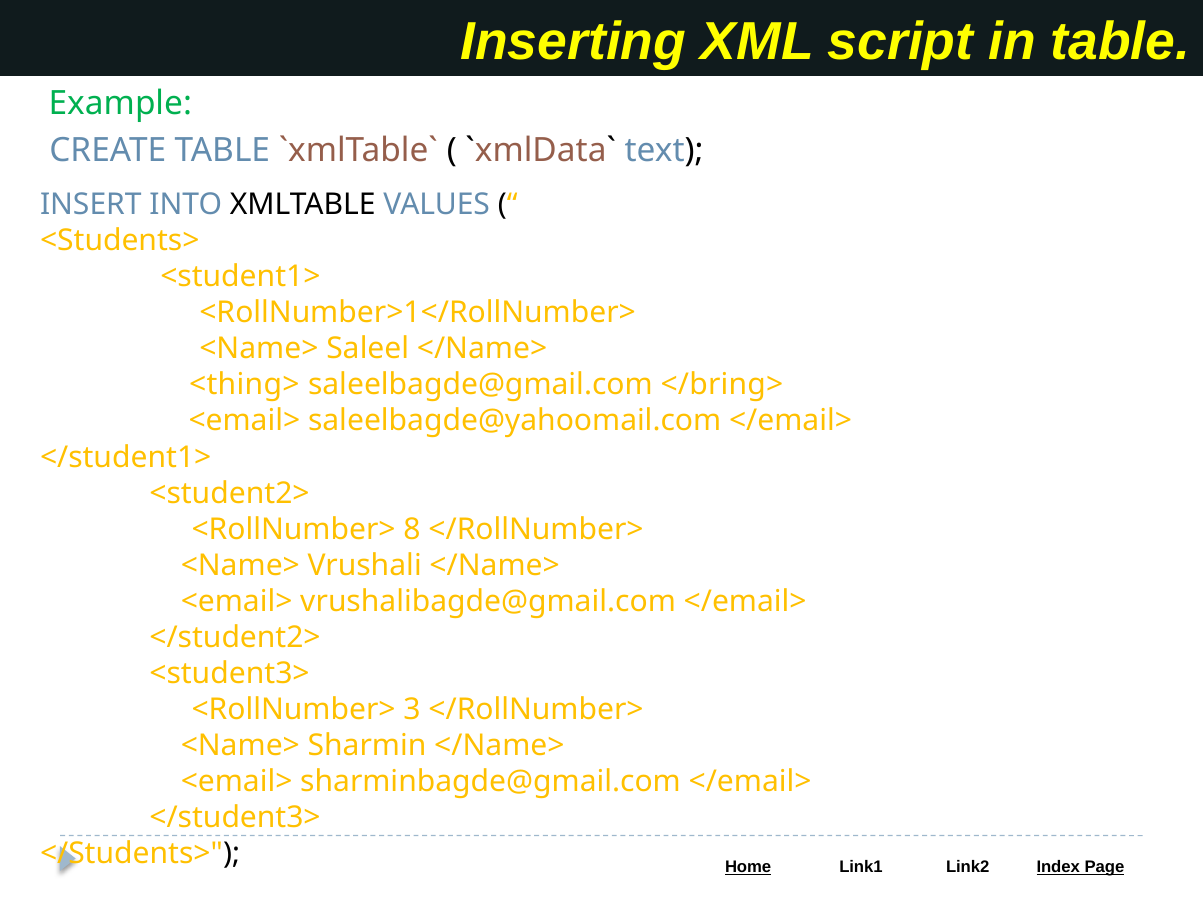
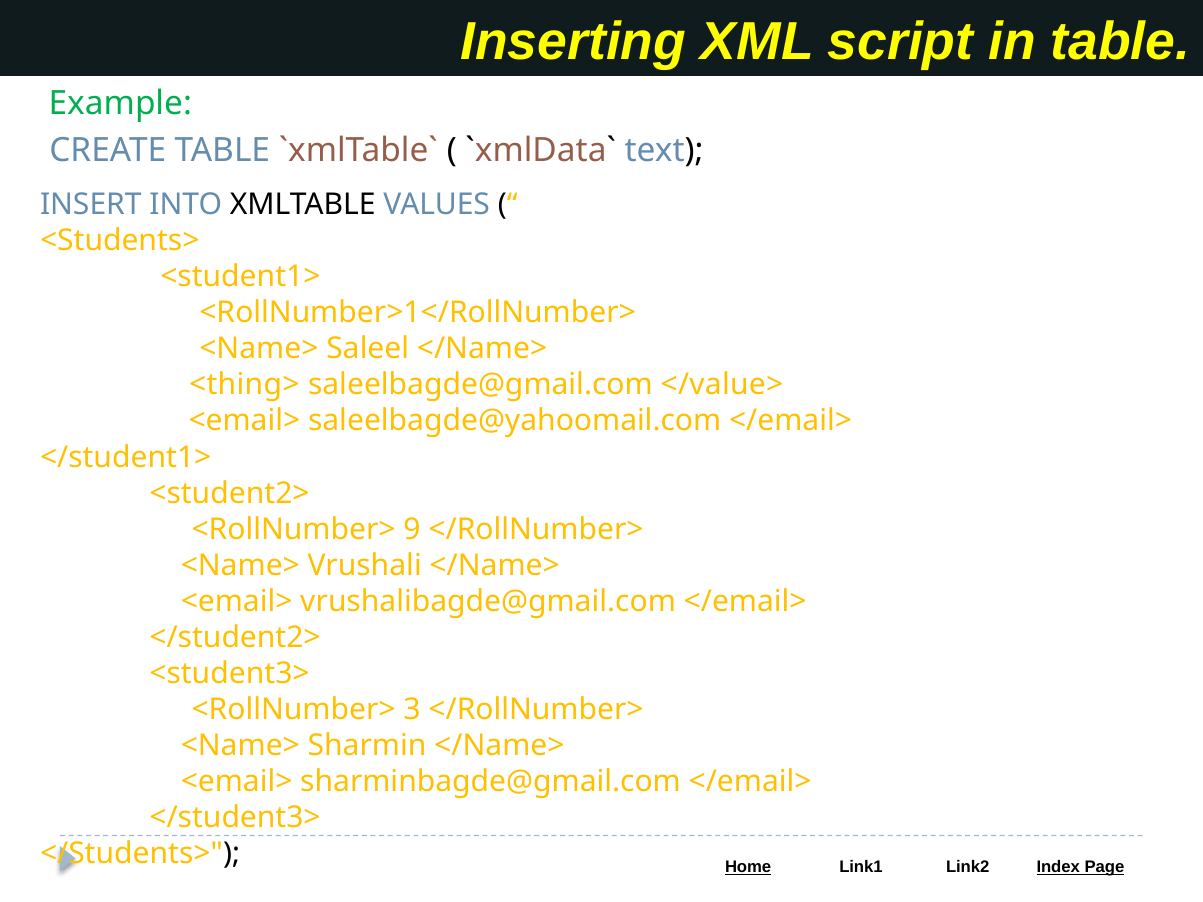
</bring>: </bring> -> </value> (722, 385)
8: 8 -> 9 (412, 529)
